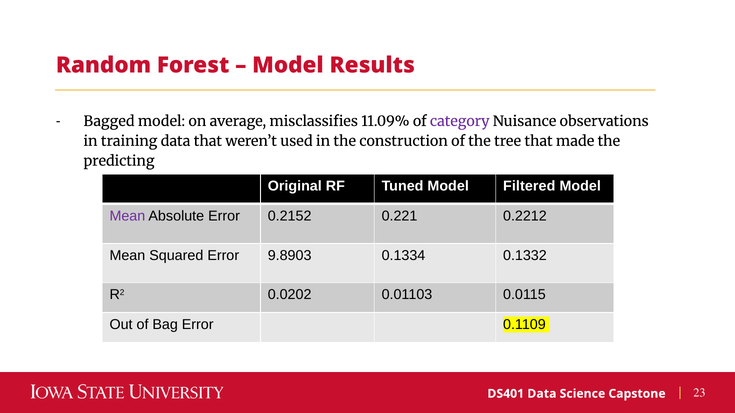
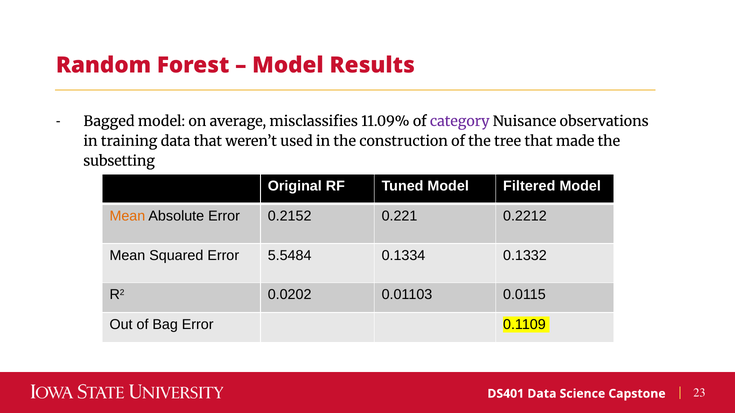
predicting: predicting -> subsetting (119, 161)
Mean colour: purple -> orange (127, 216)
9.8903: 9.8903 -> 5.5484 (290, 256)
